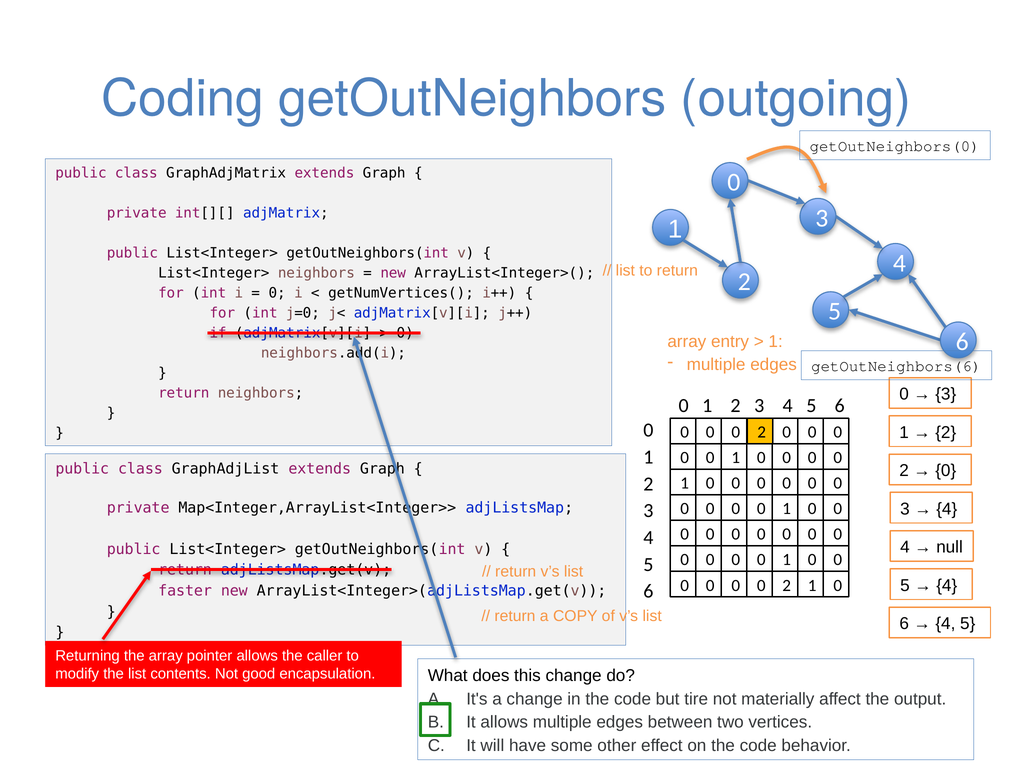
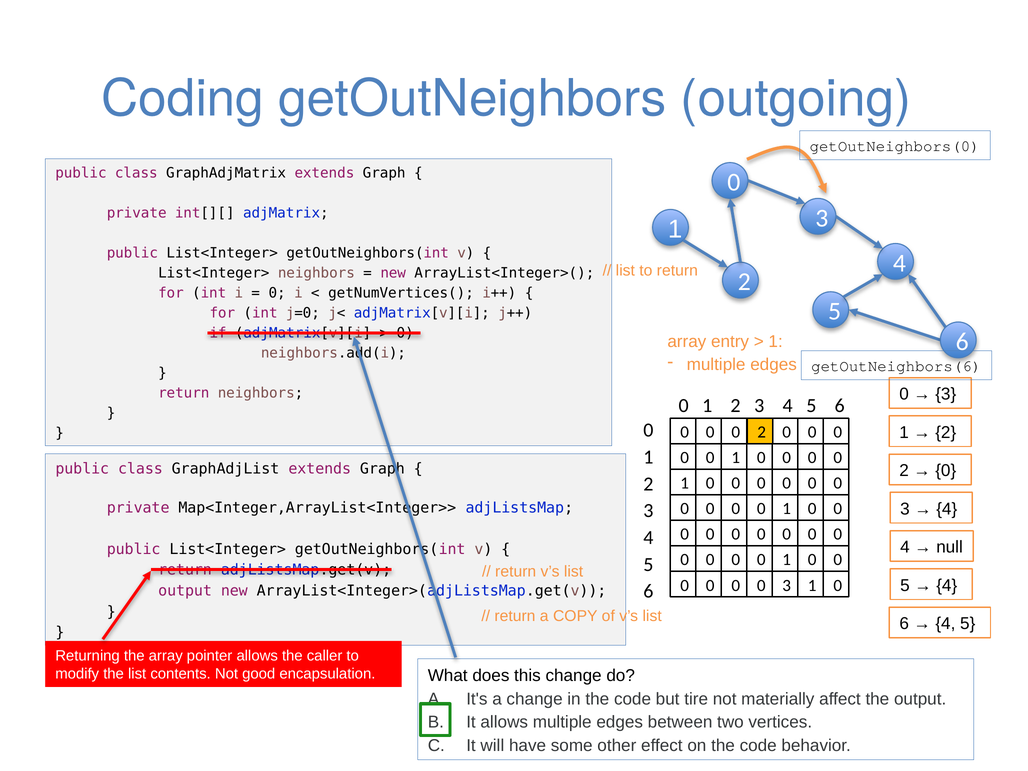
0 0 2: 2 -> 3 (787, 585)
faster: faster -> output (185, 591)
